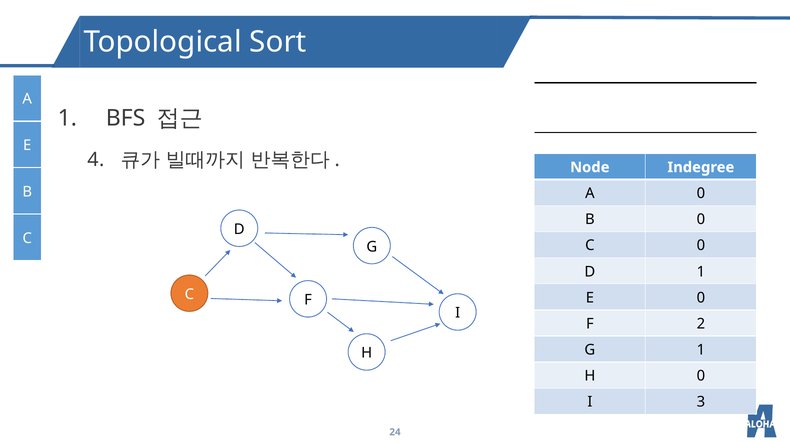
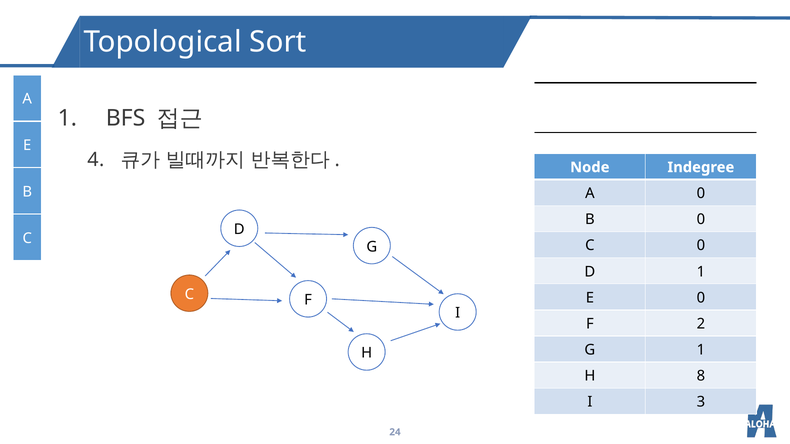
H 0: 0 -> 8 (701, 376)
